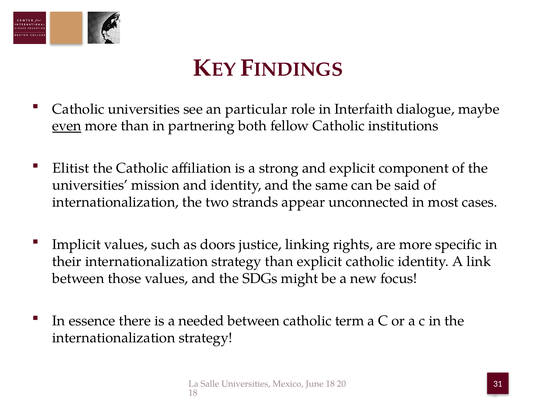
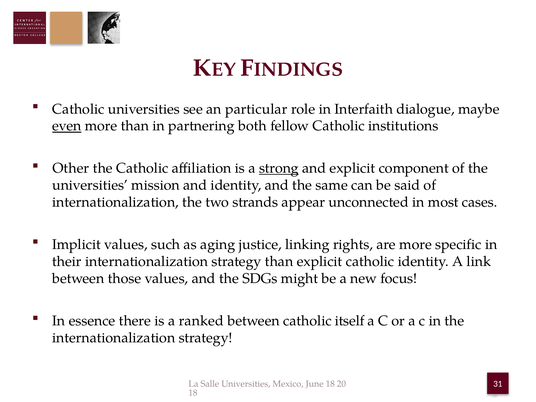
Elitist: Elitist -> Other (71, 168)
strong underline: none -> present (279, 168)
doors: doors -> aging (218, 245)
needed: needed -> ranked (201, 321)
term: term -> itself (350, 321)
